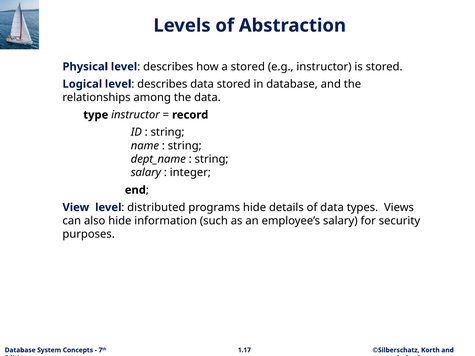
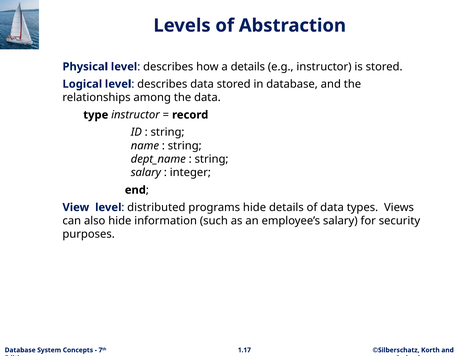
a stored: stored -> details (248, 67)
